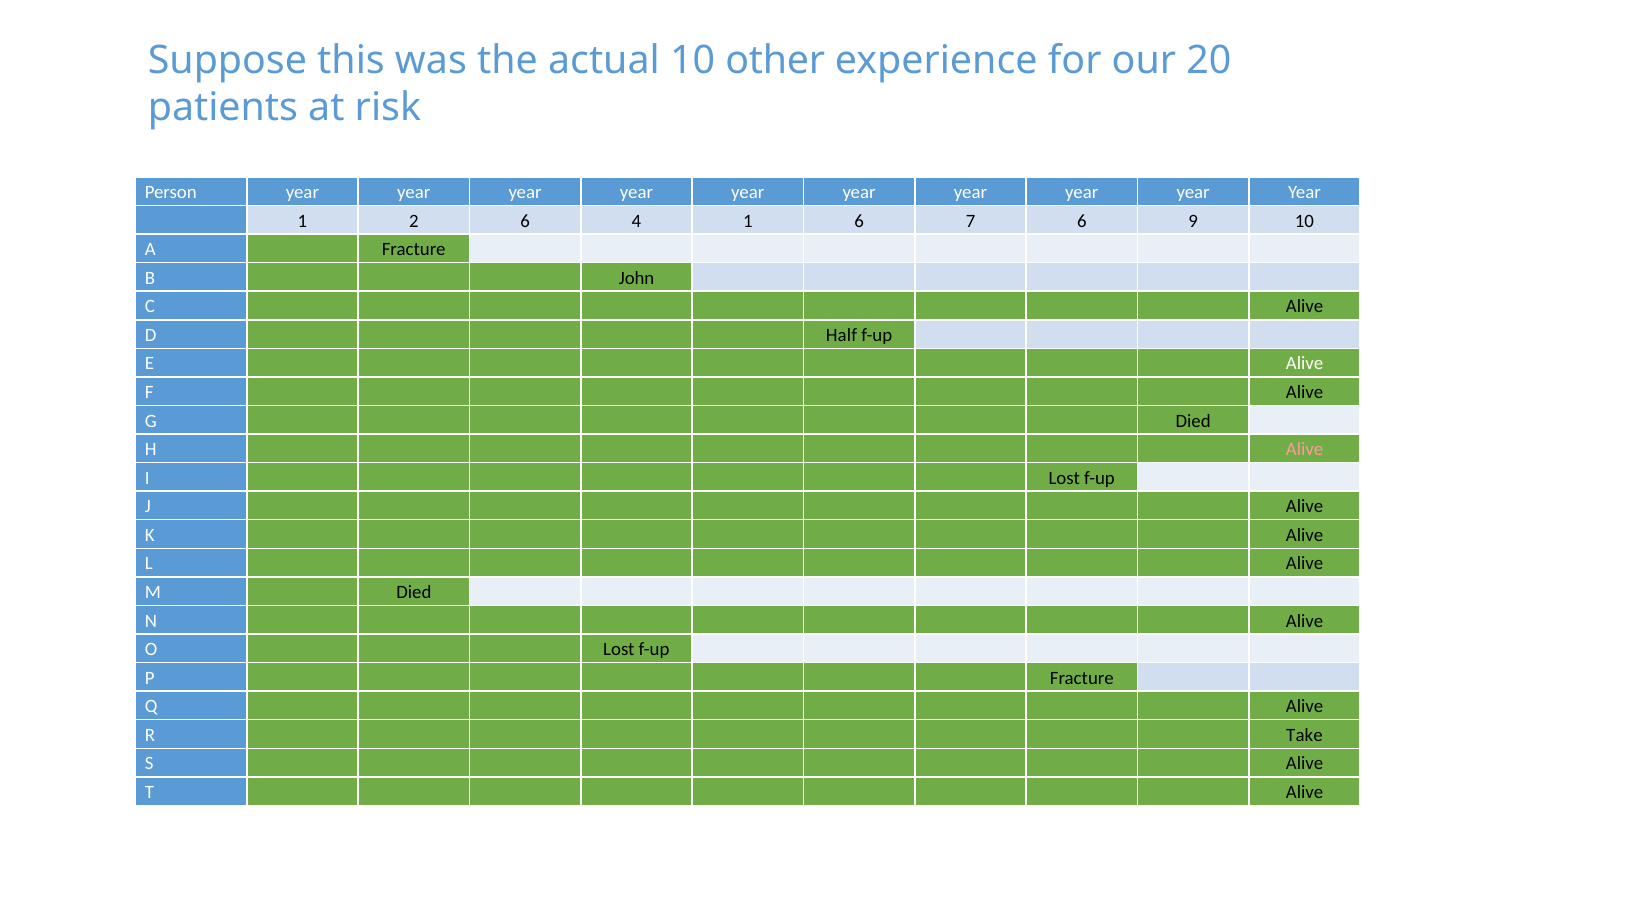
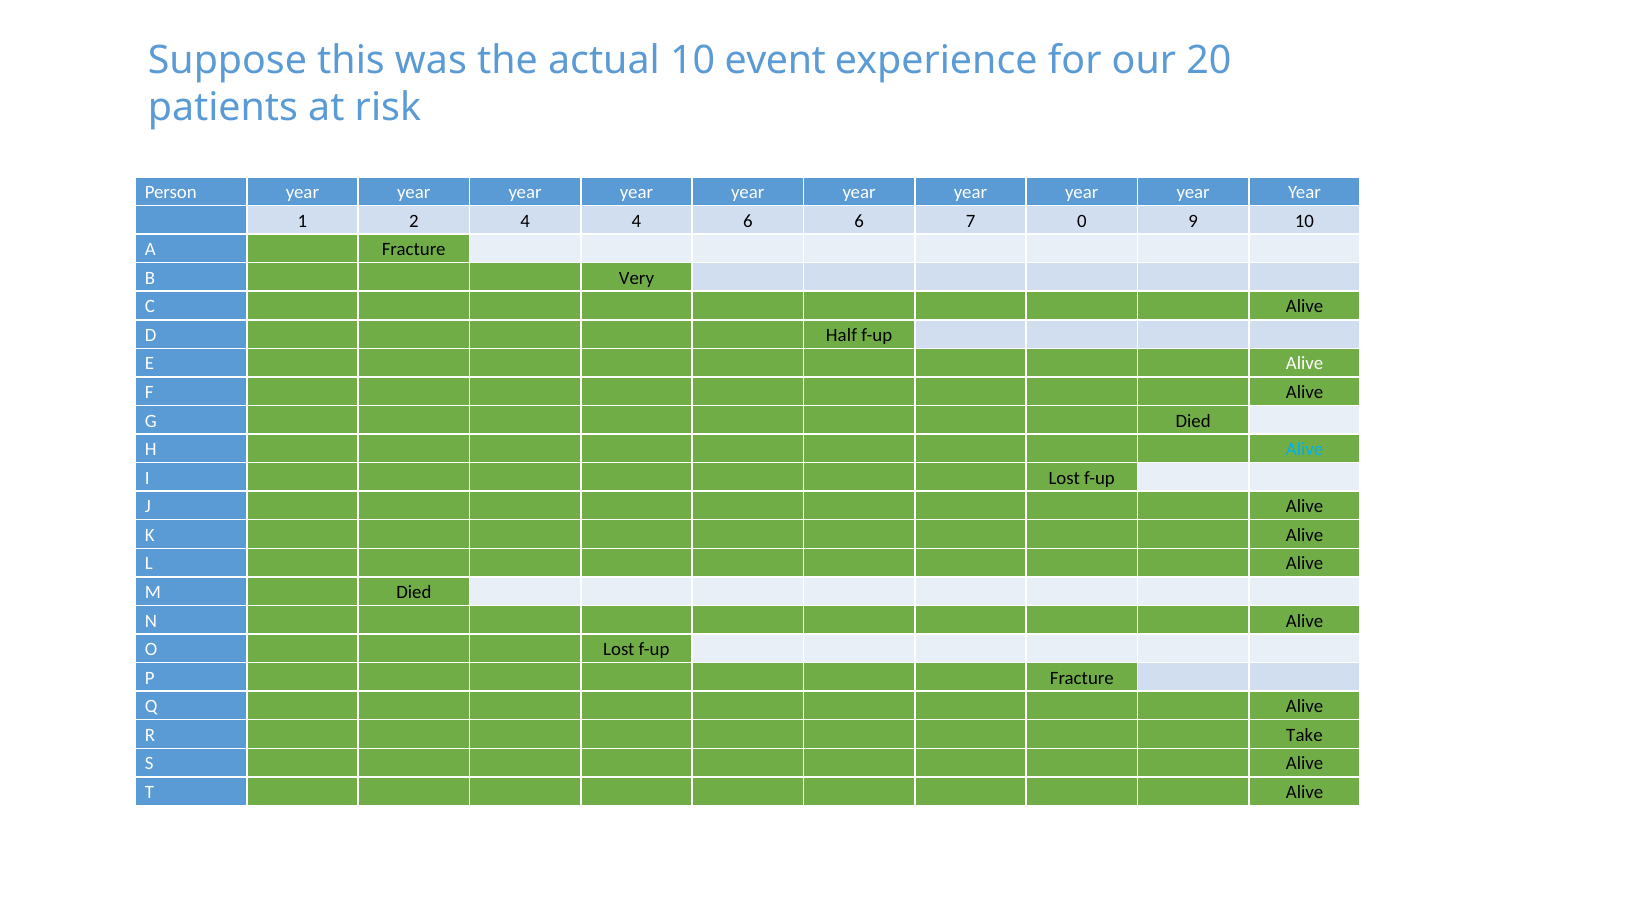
other: other -> event (775, 60)
2 6: 6 -> 4 (525, 221)
4 1: 1 -> 6 (748, 221)
7 6: 6 -> 0 (1082, 221)
John: John -> Very (636, 278)
Alive colour: pink -> light blue (1305, 449)
